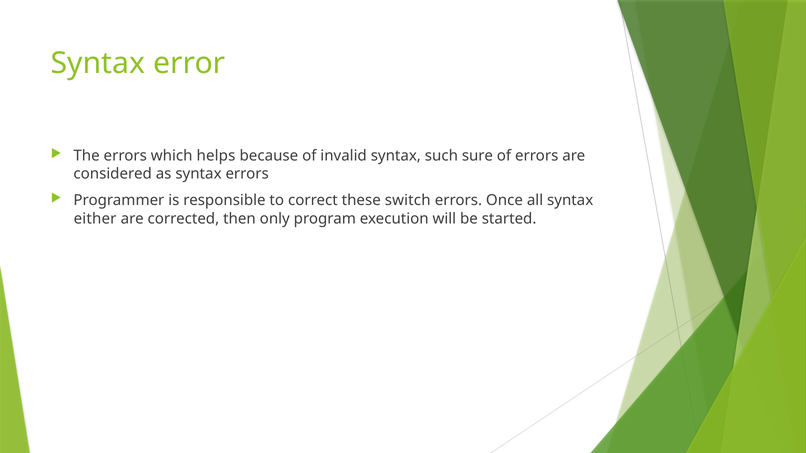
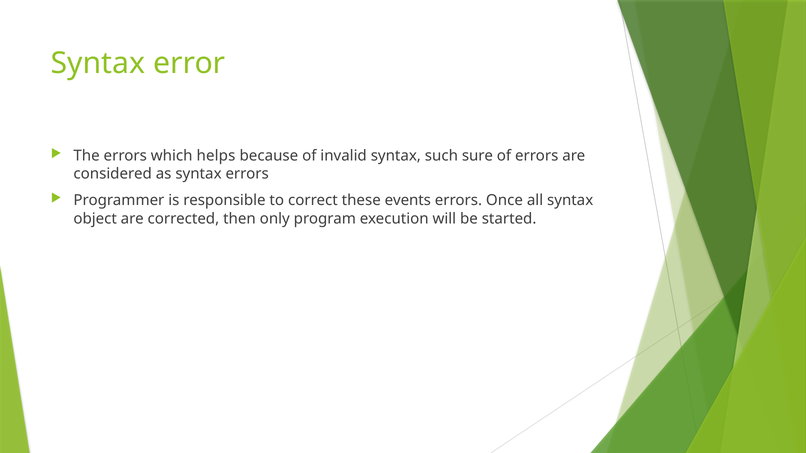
switch: switch -> events (408, 201)
either: either -> object (95, 219)
